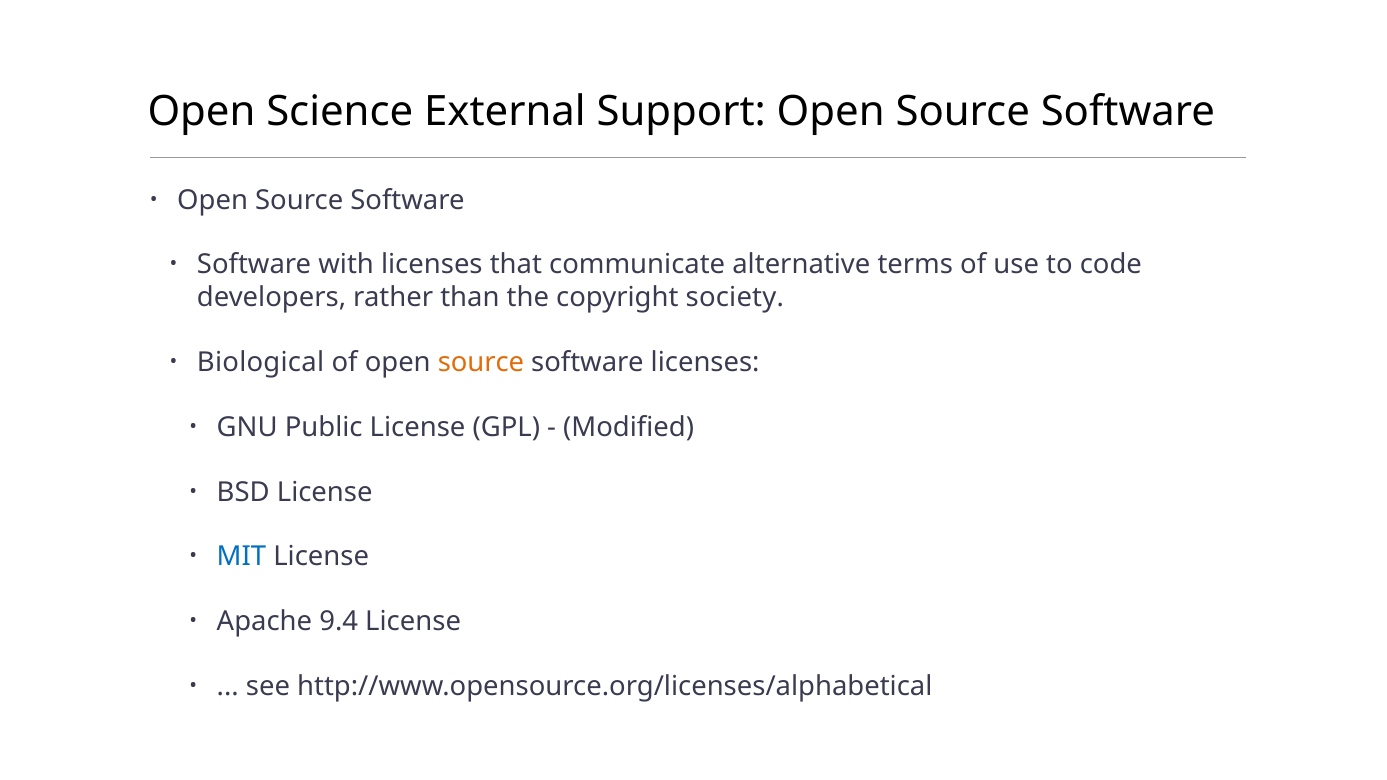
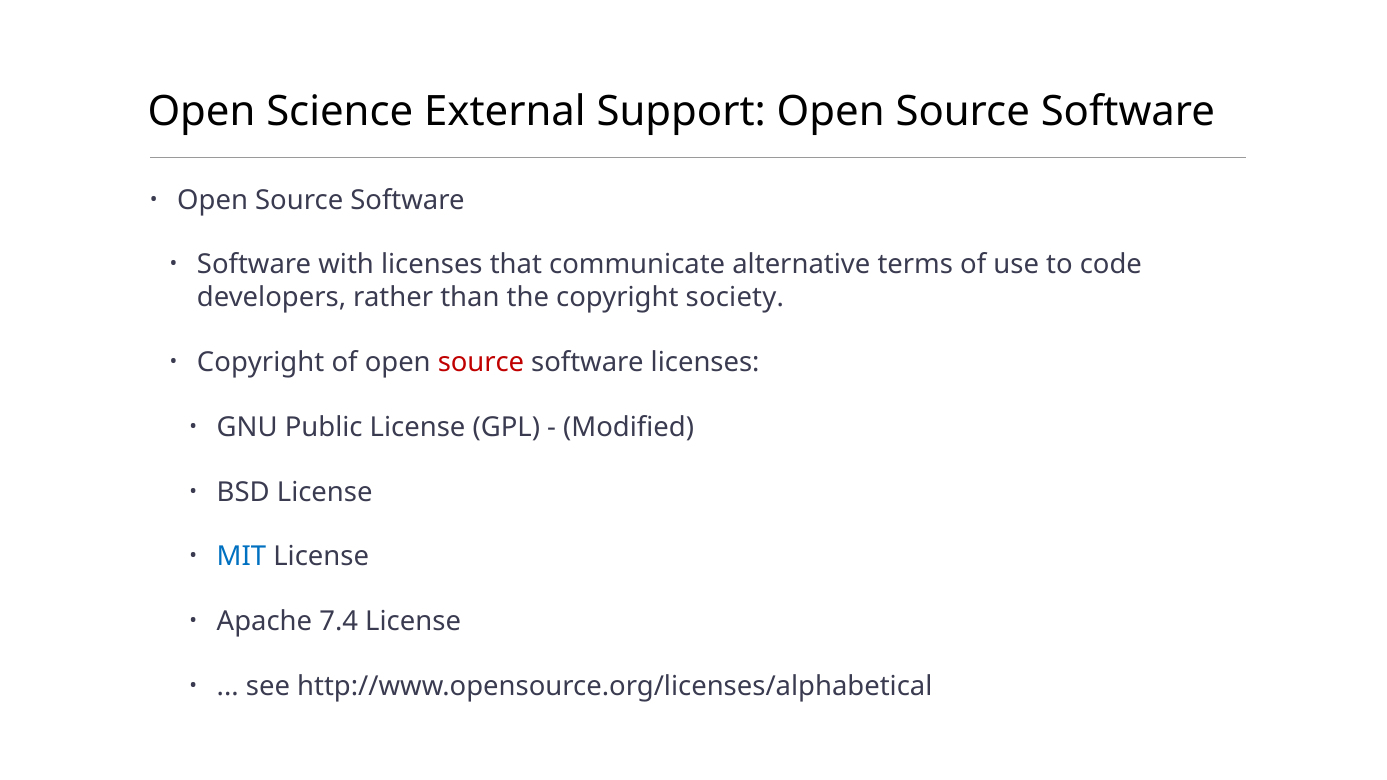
Biological: Biological -> Copyright (261, 363)
source colour: orange -> red (481, 363)
9.4: 9.4 -> 7.4 (339, 622)
